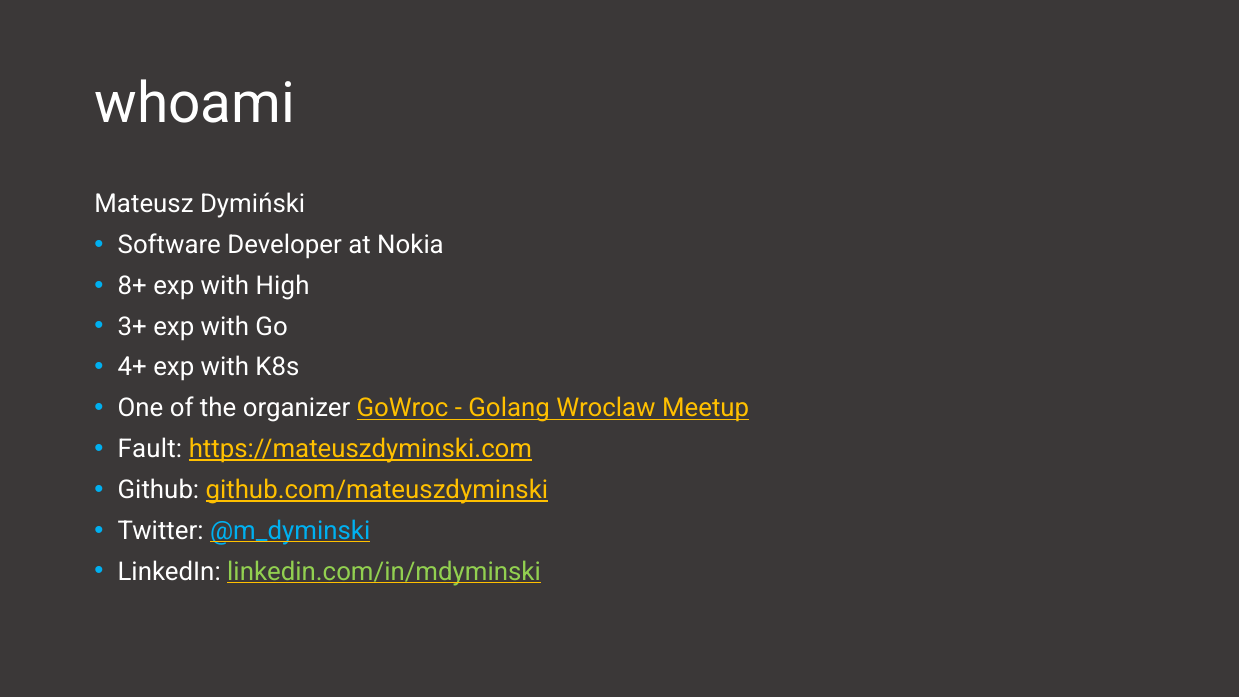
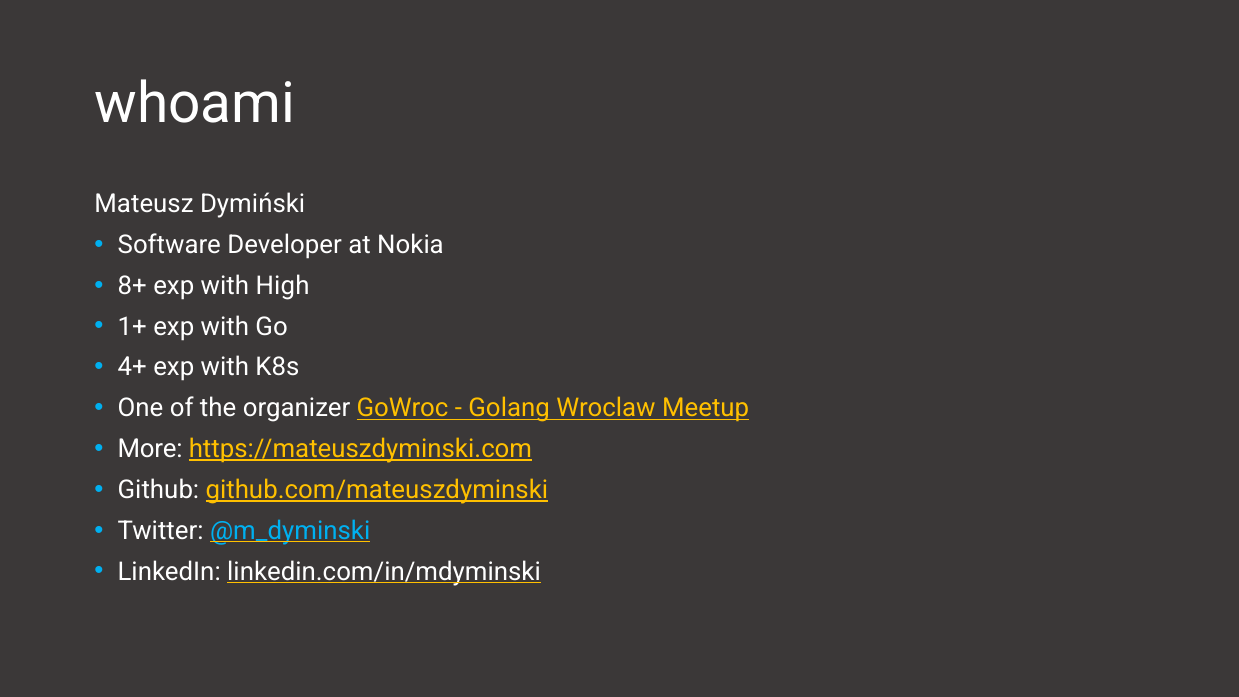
3+: 3+ -> 1+ (132, 326)
Fault: Fault -> More (150, 449)
linkedin.com/in/mdyminski colour: light green -> white (384, 571)
